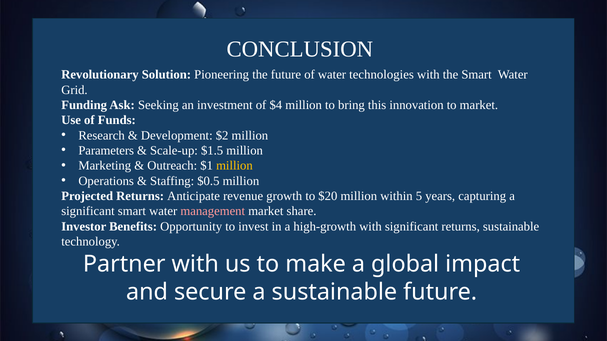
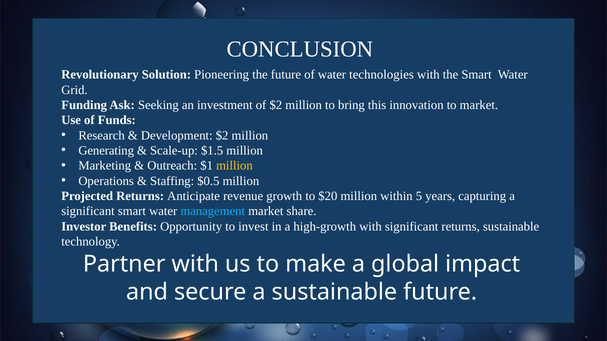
of $4: $4 -> $2 (276, 105)
Parameters: Parameters -> Generating (106, 151)
management colour: pink -> light blue (213, 211)
